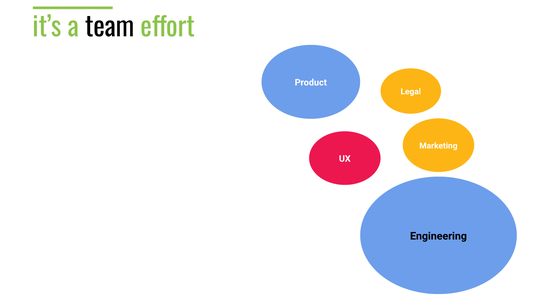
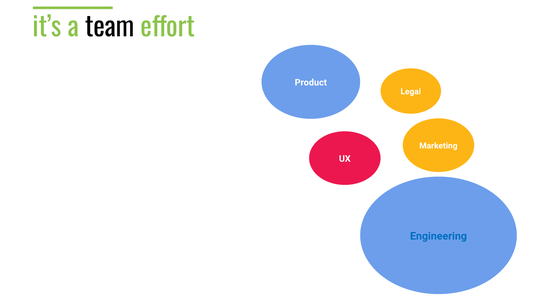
Engineering colour: black -> blue (438, 236)
